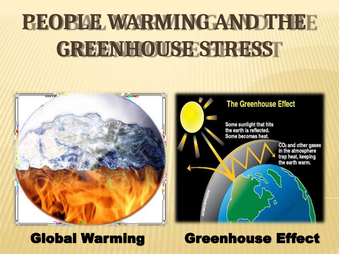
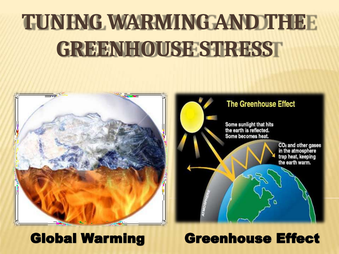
PEOPLE: PEOPLE -> TUNING (62, 22)
